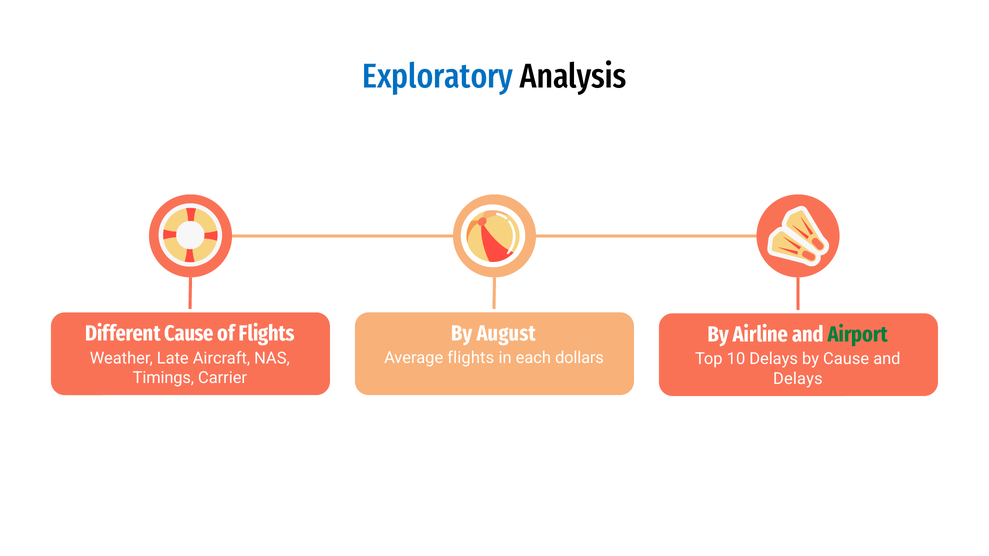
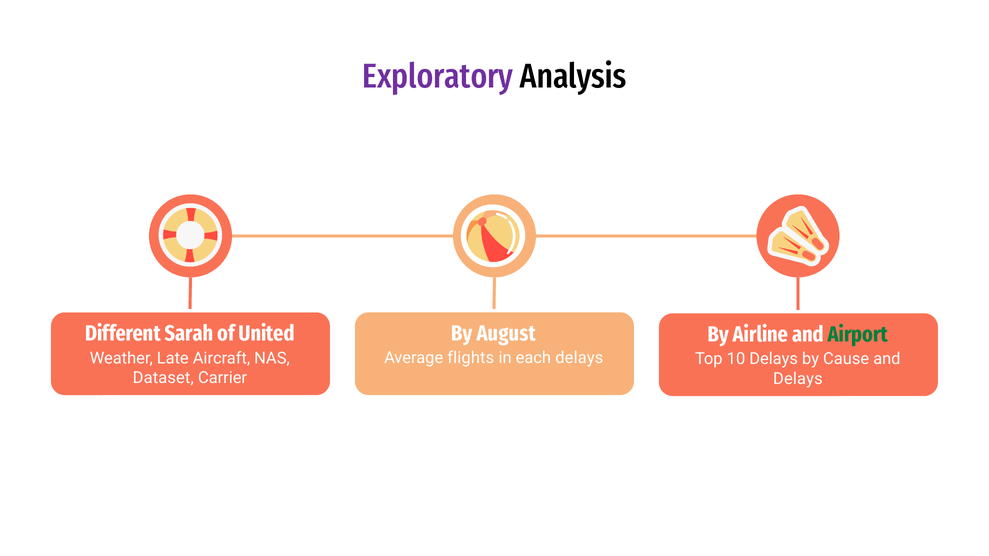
Exploratory colour: blue -> purple (438, 77)
Different Cause: Cause -> Sarah (189, 334)
of Flights: Flights -> United (267, 334)
each dollars: dollars -> delays (579, 358)
Timings: Timings -> Dataset (163, 378)
